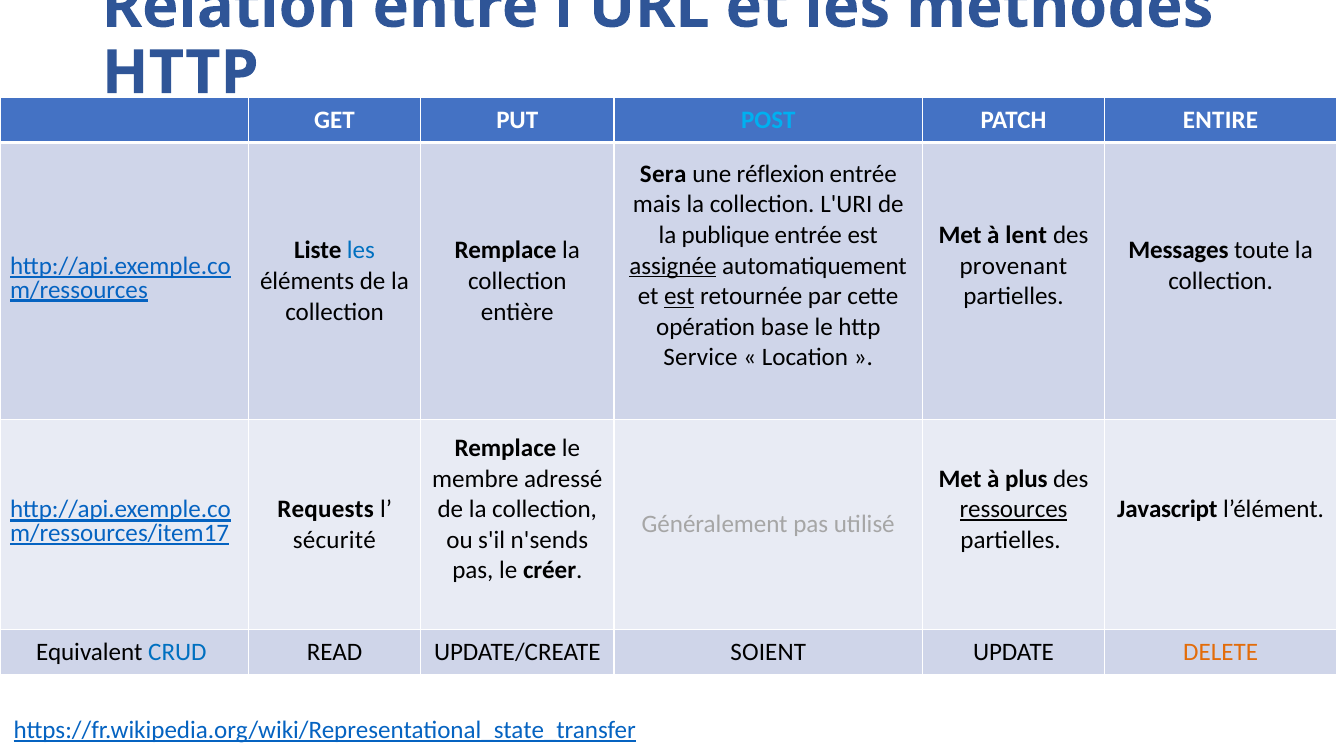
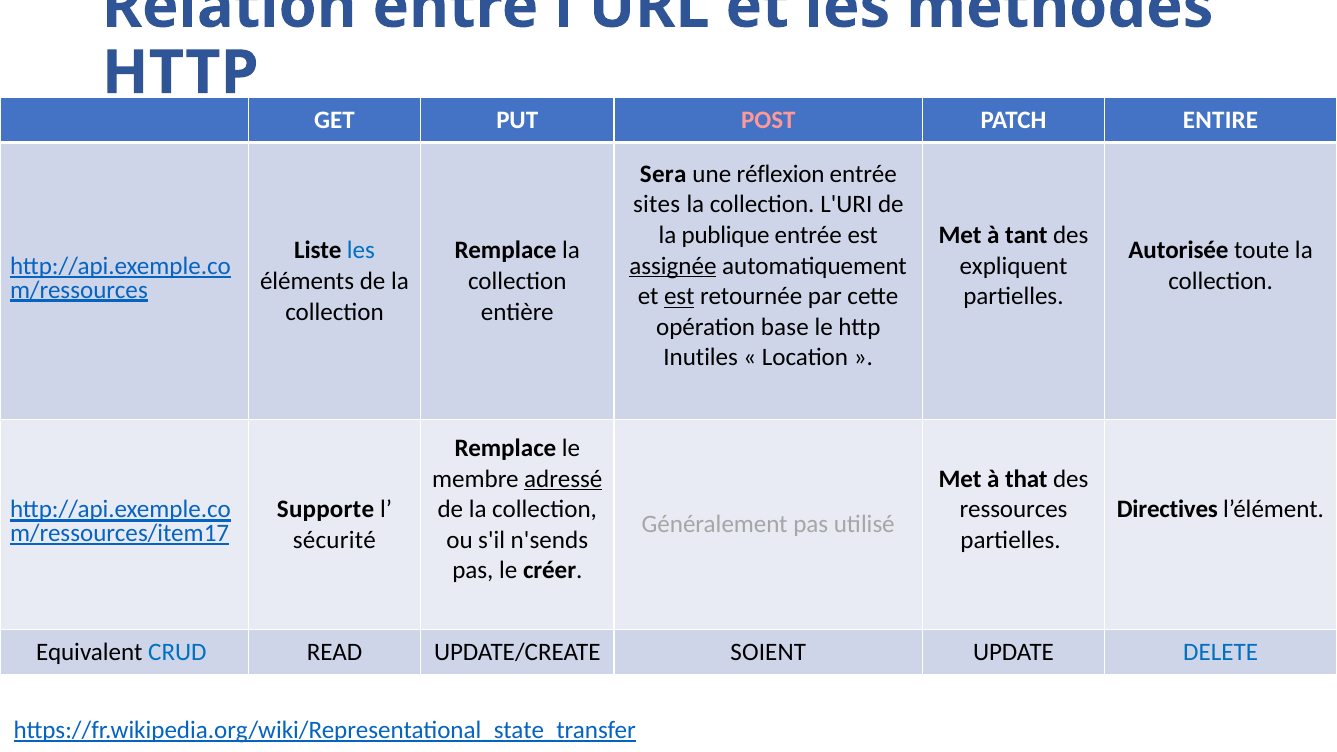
POST colour: light blue -> pink (768, 120)
mais: mais -> sites (657, 205)
lent: lent -> tant (1026, 235)
Messages: Messages -> Autorisée (1178, 251)
provenant: provenant -> expliquent (1014, 266)
Service: Service -> Inutiles (701, 358)
adressé underline: none -> present (563, 479)
plus: plus -> that (1026, 479)
Requests: Requests -> Supporte (326, 509)
ressources underline: present -> none (1014, 509)
Javascript: Javascript -> Directives (1167, 509)
DELETE colour: orange -> blue (1221, 652)
